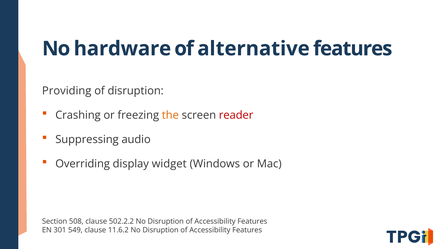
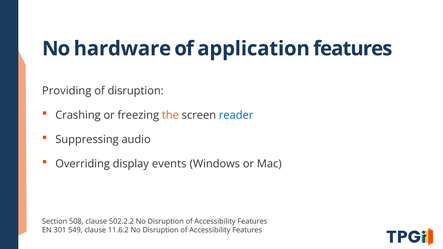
alternative: alternative -> application (254, 49)
reader colour: red -> blue (236, 115)
widget: widget -> events (169, 164)
